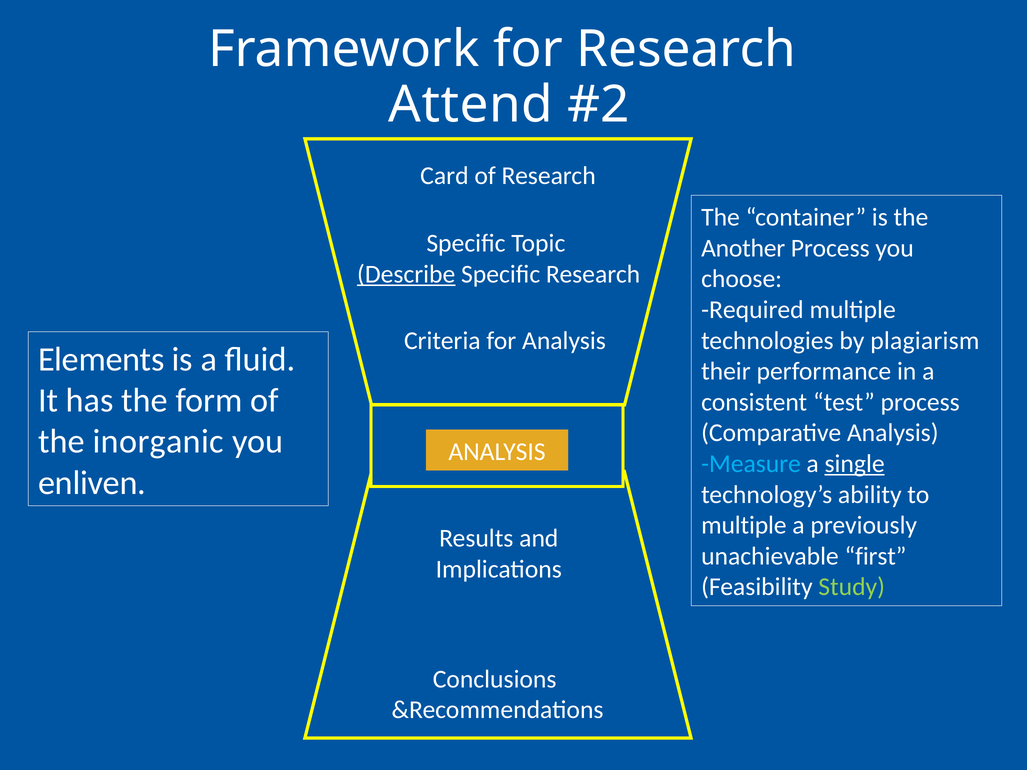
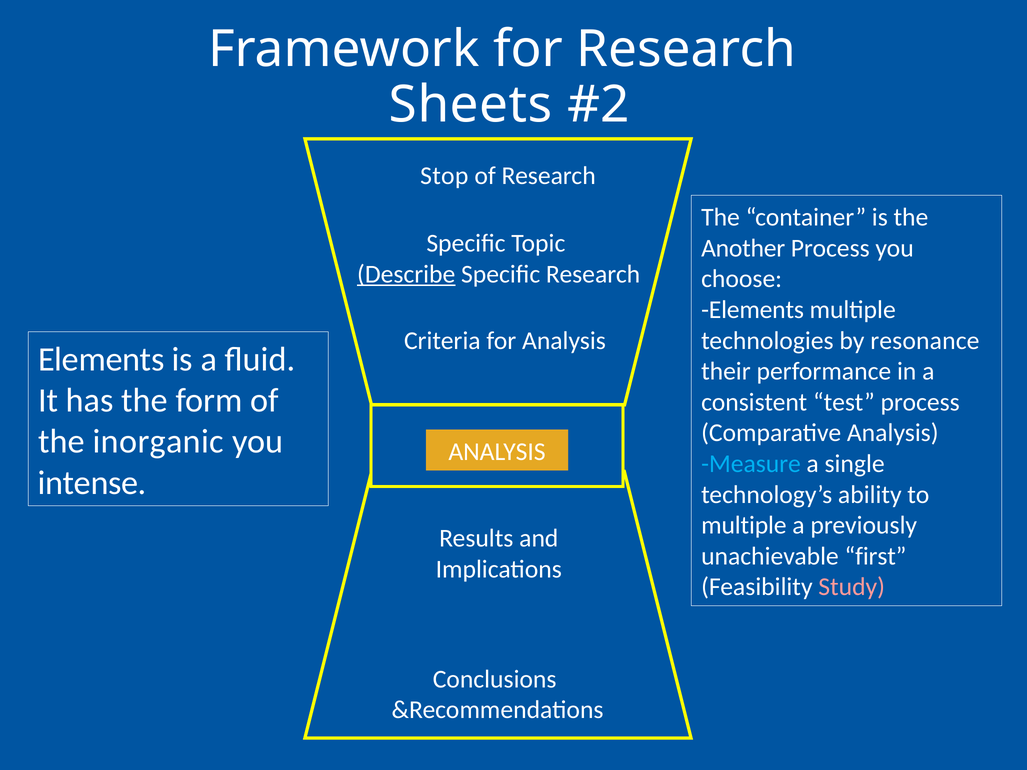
Attend: Attend -> Sheets (471, 105)
Card: Card -> Stop (444, 176)
Required: Required -> Elements (753, 310)
plagiarism: plagiarism -> resonance (925, 341)
single underline: present -> none (855, 464)
enliven: enliven -> intense (92, 483)
Study colour: light green -> pink (852, 587)
